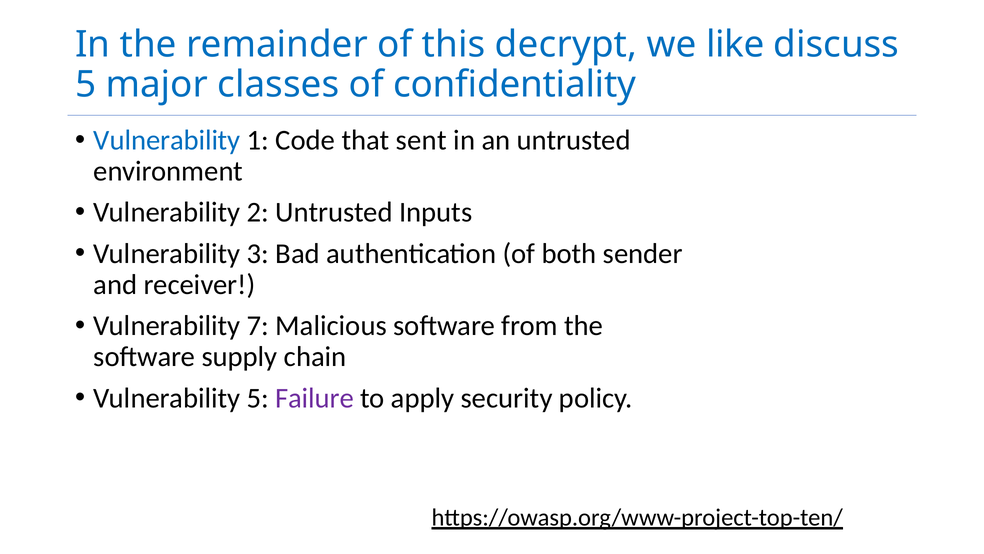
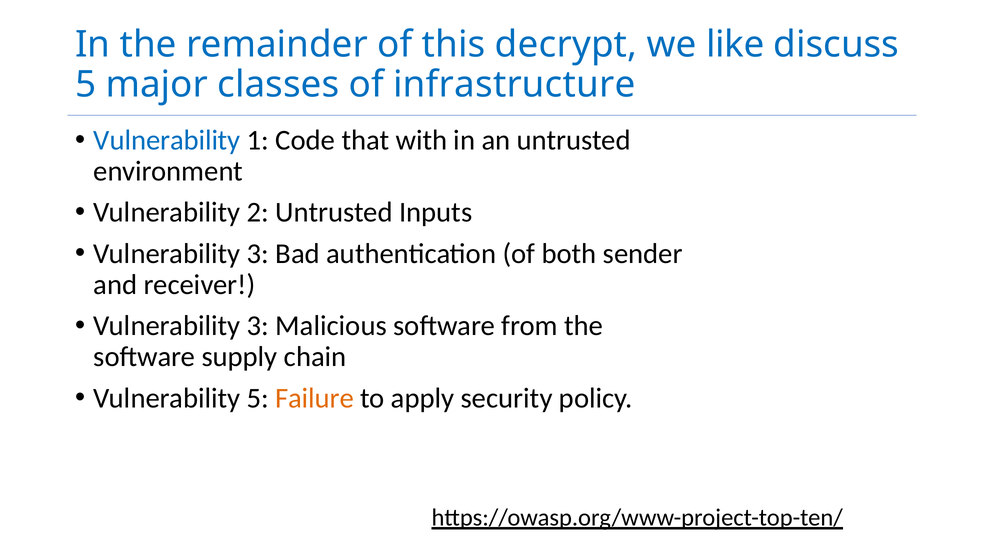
confidentiality: confidentiality -> infrastructure (514, 85)
sent: sent -> with (421, 140)
7: 7 -> 3 (258, 326)
Failure colour: purple -> orange (315, 398)
